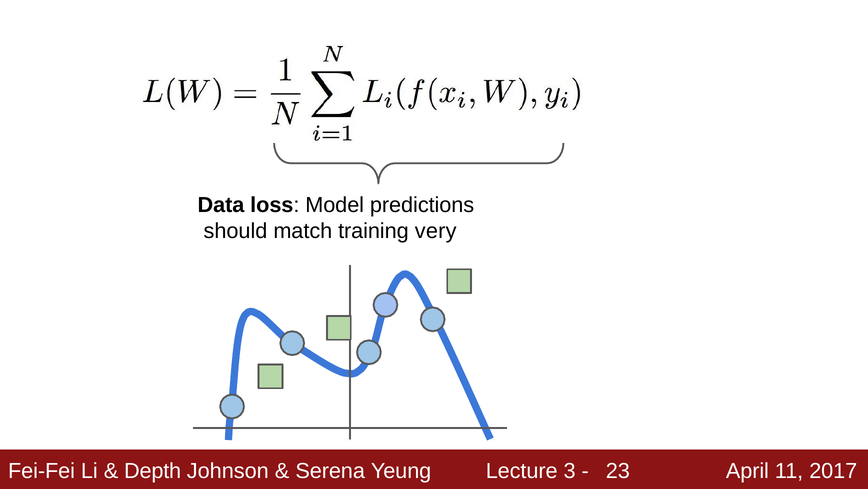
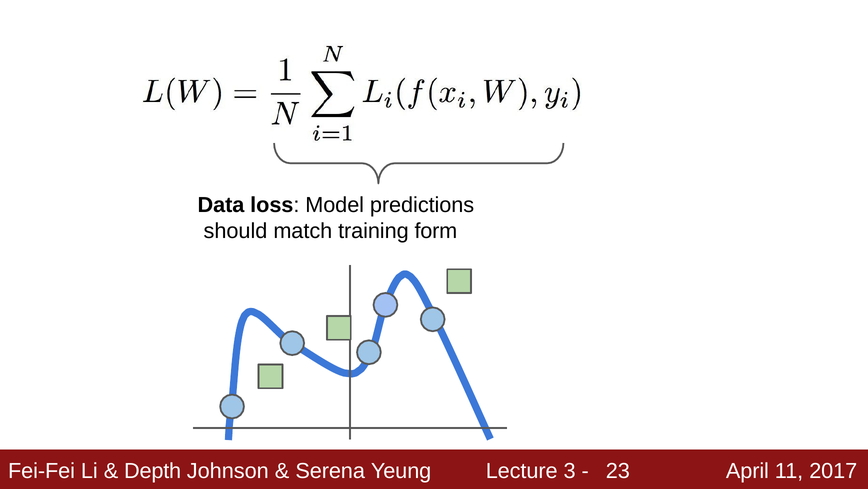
very: very -> form (436, 231)
